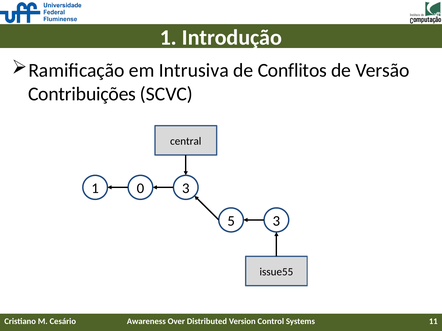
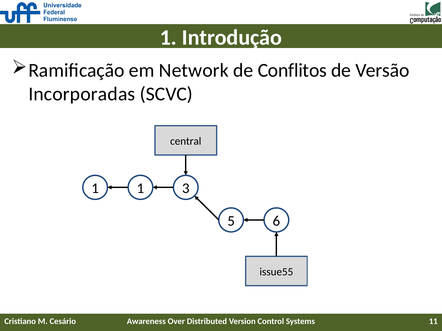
Intrusiva: Intrusiva -> Network (194, 71)
Contribuições: Contribuições -> Incorporadas (82, 94)
1 0: 0 -> 1 (140, 189)
5 3: 3 -> 6 (276, 221)
